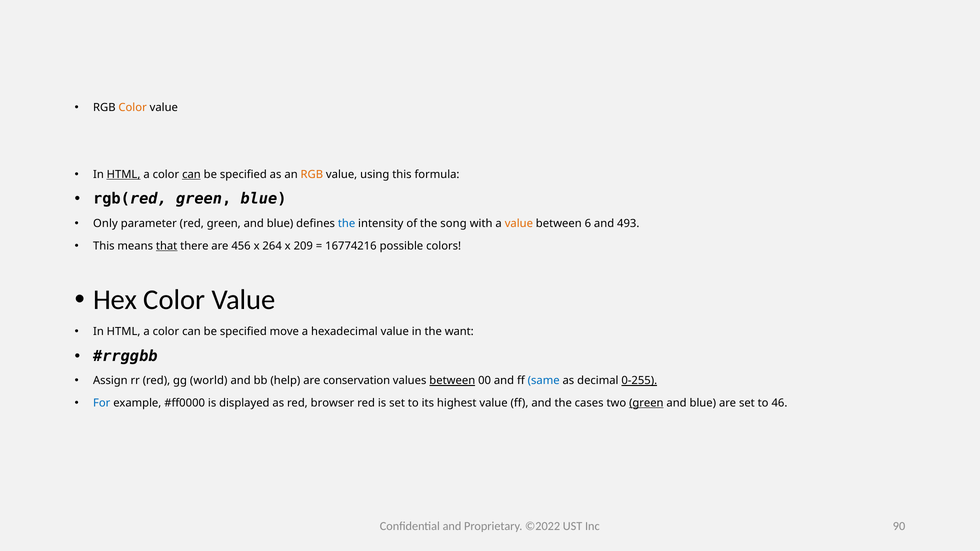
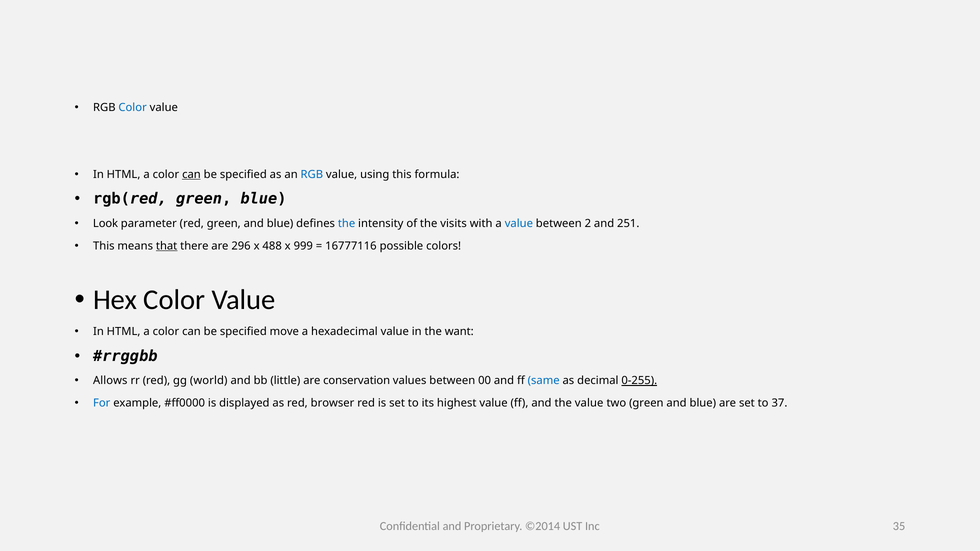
Color colour: orange -> blue (133, 107)
HTML underline: present -> none (124, 174)
RGB colour: orange -> blue (312, 174)
Only: Only -> Look (106, 224)
song: song -> visits (454, 224)
value colour: orange -> blue (519, 224)
6: 6 -> 2 (588, 224)
493: 493 -> 251 (628, 224)
456: 456 -> 296 (241, 246)
264: 264 -> 488 (272, 246)
209: 209 -> 999 (303, 246)
16774216: 16774216 -> 16777116 (351, 246)
Assign: Assign -> Allows (110, 381)
help: help -> little (285, 381)
between underline: present -> none (452, 381)
the cases: cases -> value (589, 403)
green underline: present -> none (646, 403)
46: 46 -> 37 (779, 403)
©2022: ©2022 -> ©2014 (543, 526)
90: 90 -> 35 (899, 526)
